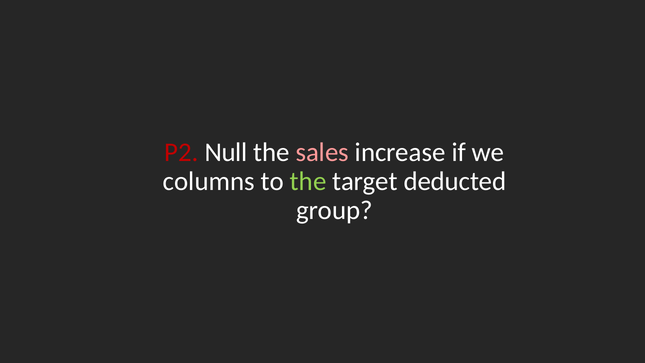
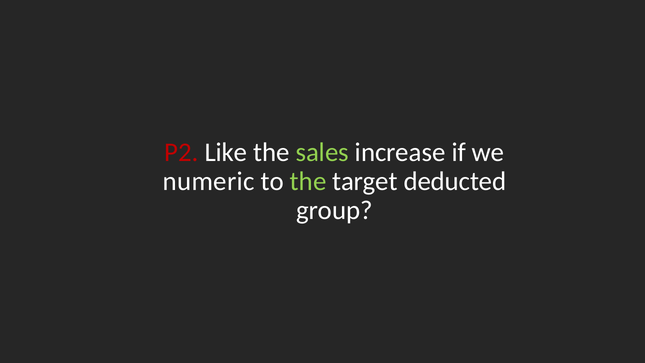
Null: Null -> Like (226, 152)
sales colour: pink -> light green (322, 152)
columns: columns -> numeric (209, 181)
